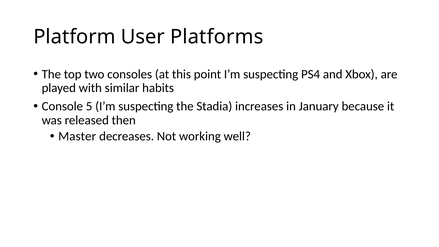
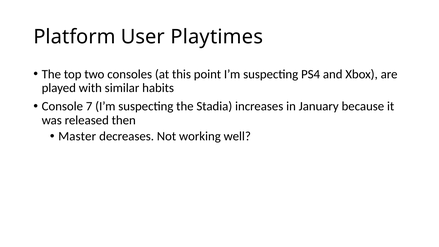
Platforms: Platforms -> Playtimes (217, 37)
5: 5 -> 7 (89, 106)
